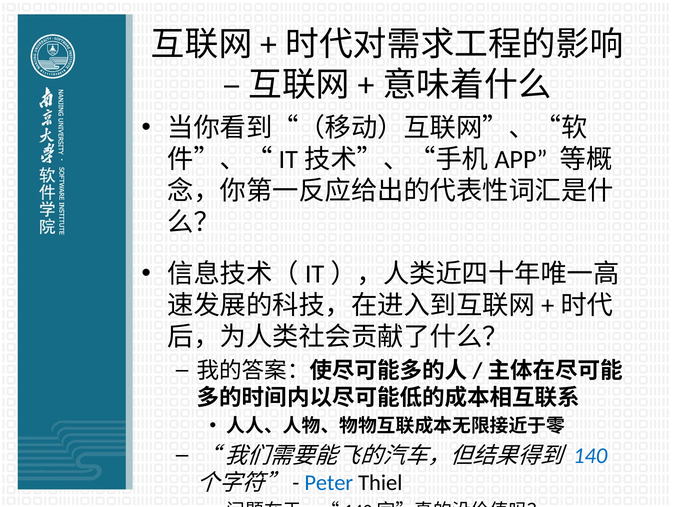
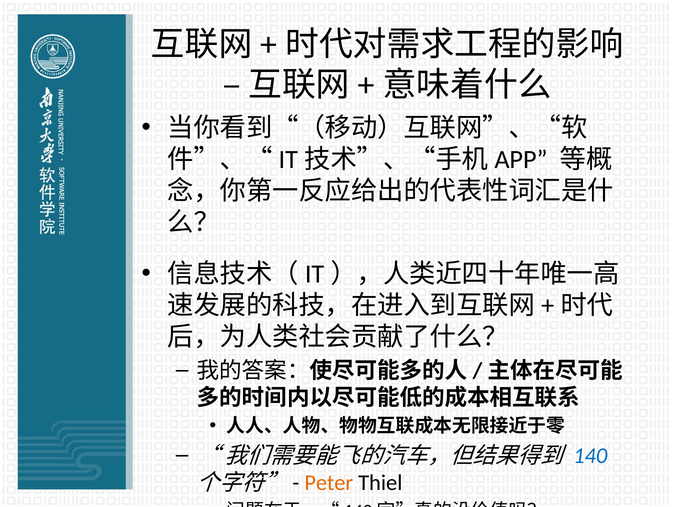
Peter colour: blue -> orange (329, 483)
